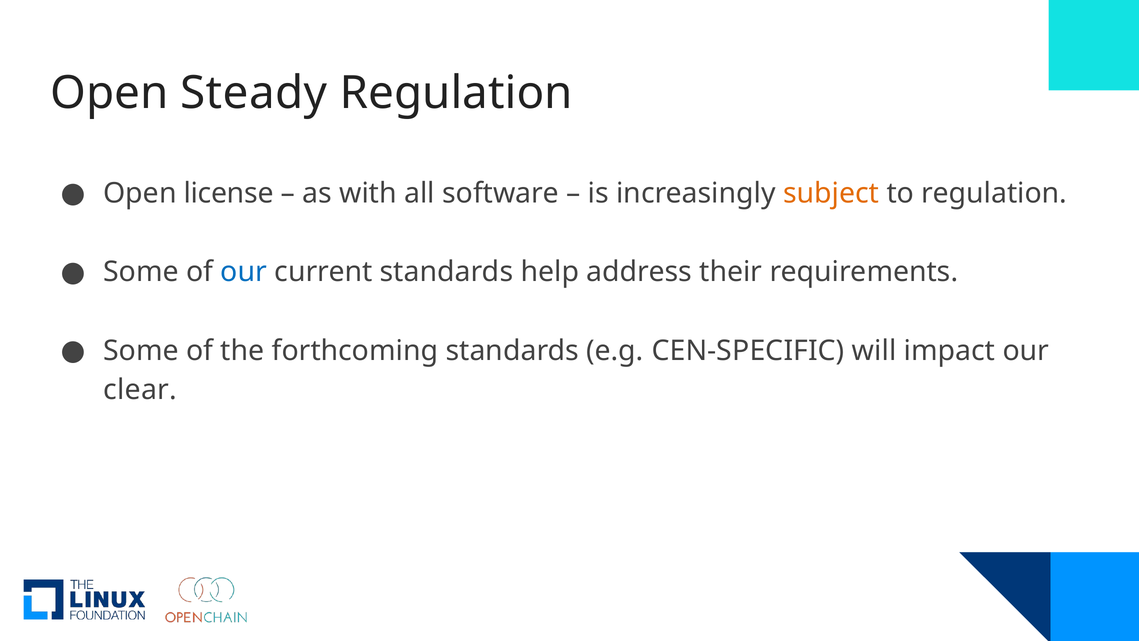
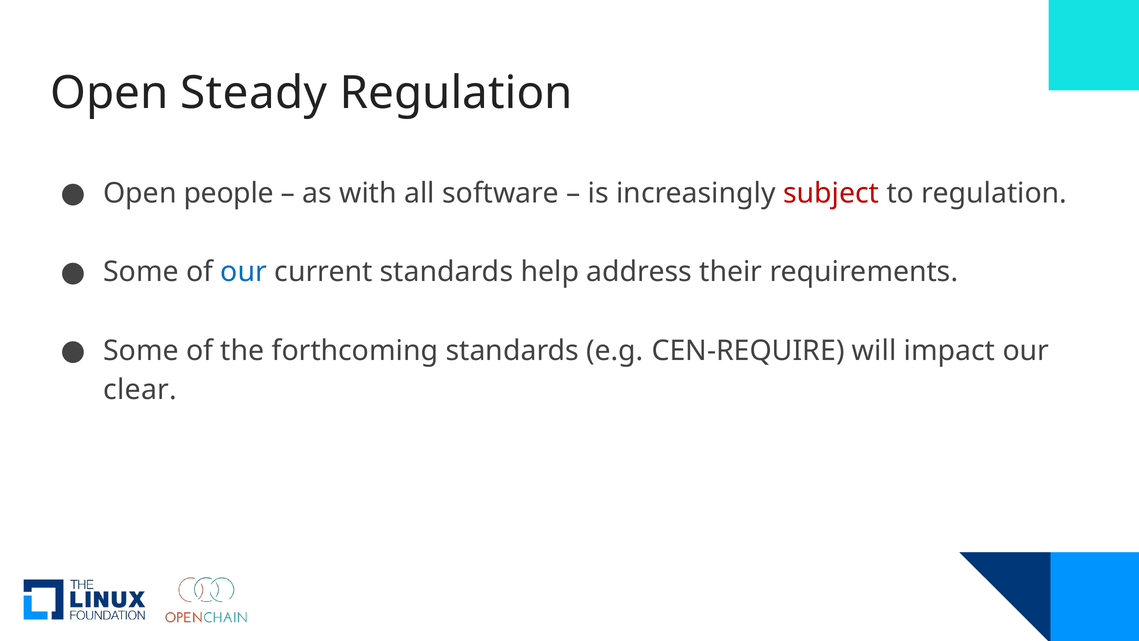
license: license -> people (229, 193)
subject colour: orange -> red (831, 193)
CEN-SPECIFIC: CEN-SPECIFIC -> CEN-REQUIRE (748, 350)
